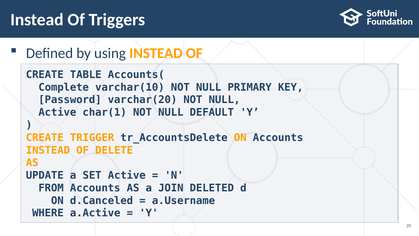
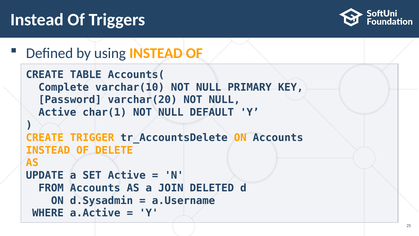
d.Canceled: d.Canceled -> d.Sysadmin (101, 200)
